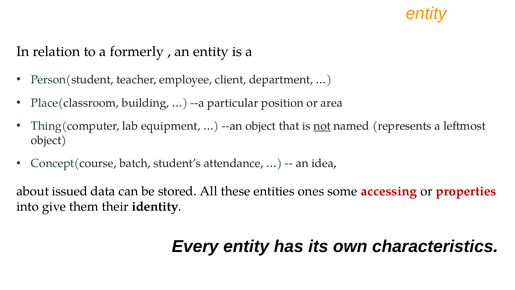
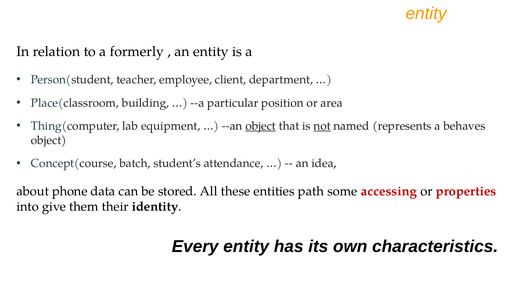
object underline: none -> present (261, 126)
leftmost: leftmost -> behaves (464, 126)
issued: issued -> phone (70, 191)
ones: ones -> path (311, 191)
